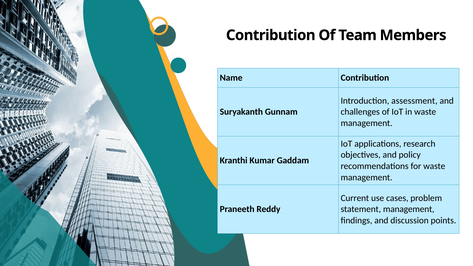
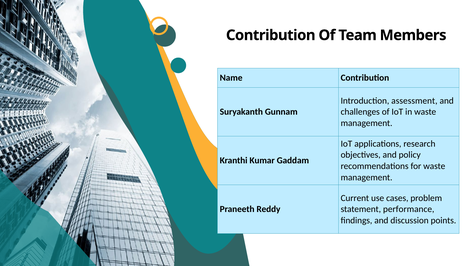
statement management: management -> performance (409, 209)
